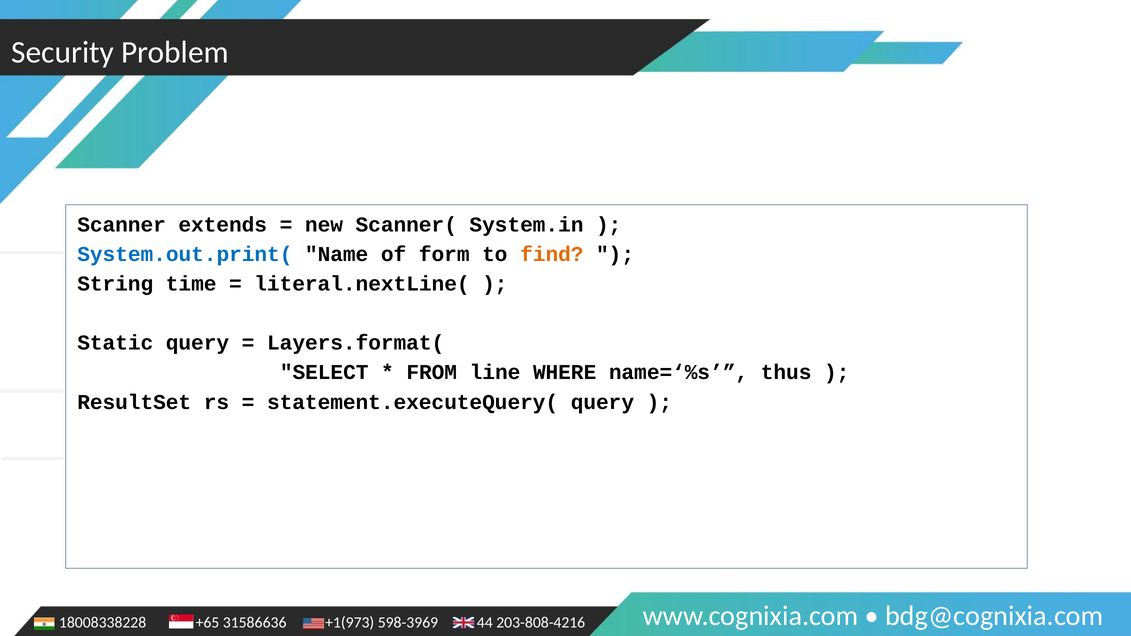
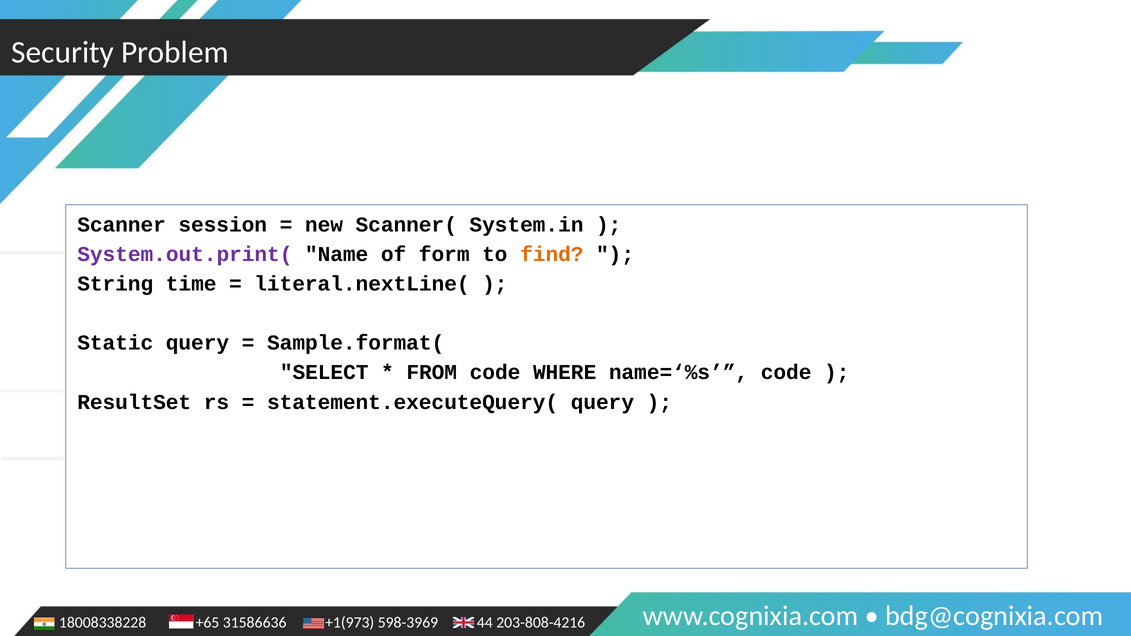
extends: extends -> session (223, 225)
System.out.print( colour: blue -> purple (185, 254)
Layers.format(: Layers.format( -> Sample.format( (356, 343)
FROM line: line -> code (495, 373)
name=‘%s thus: thus -> code (786, 373)
